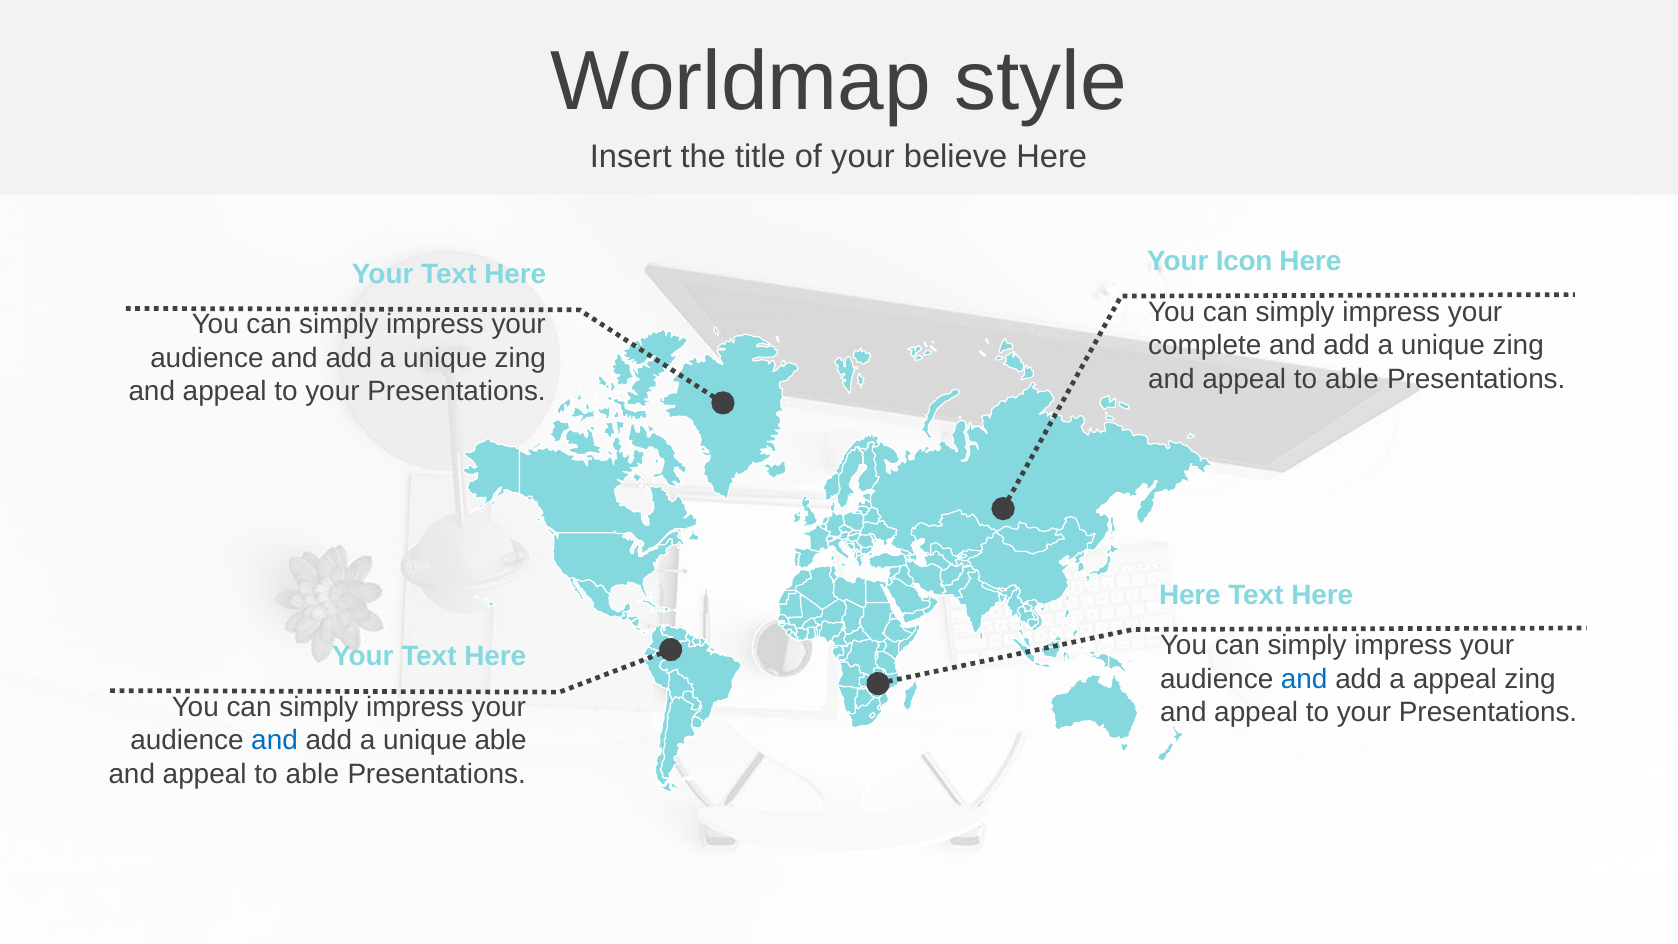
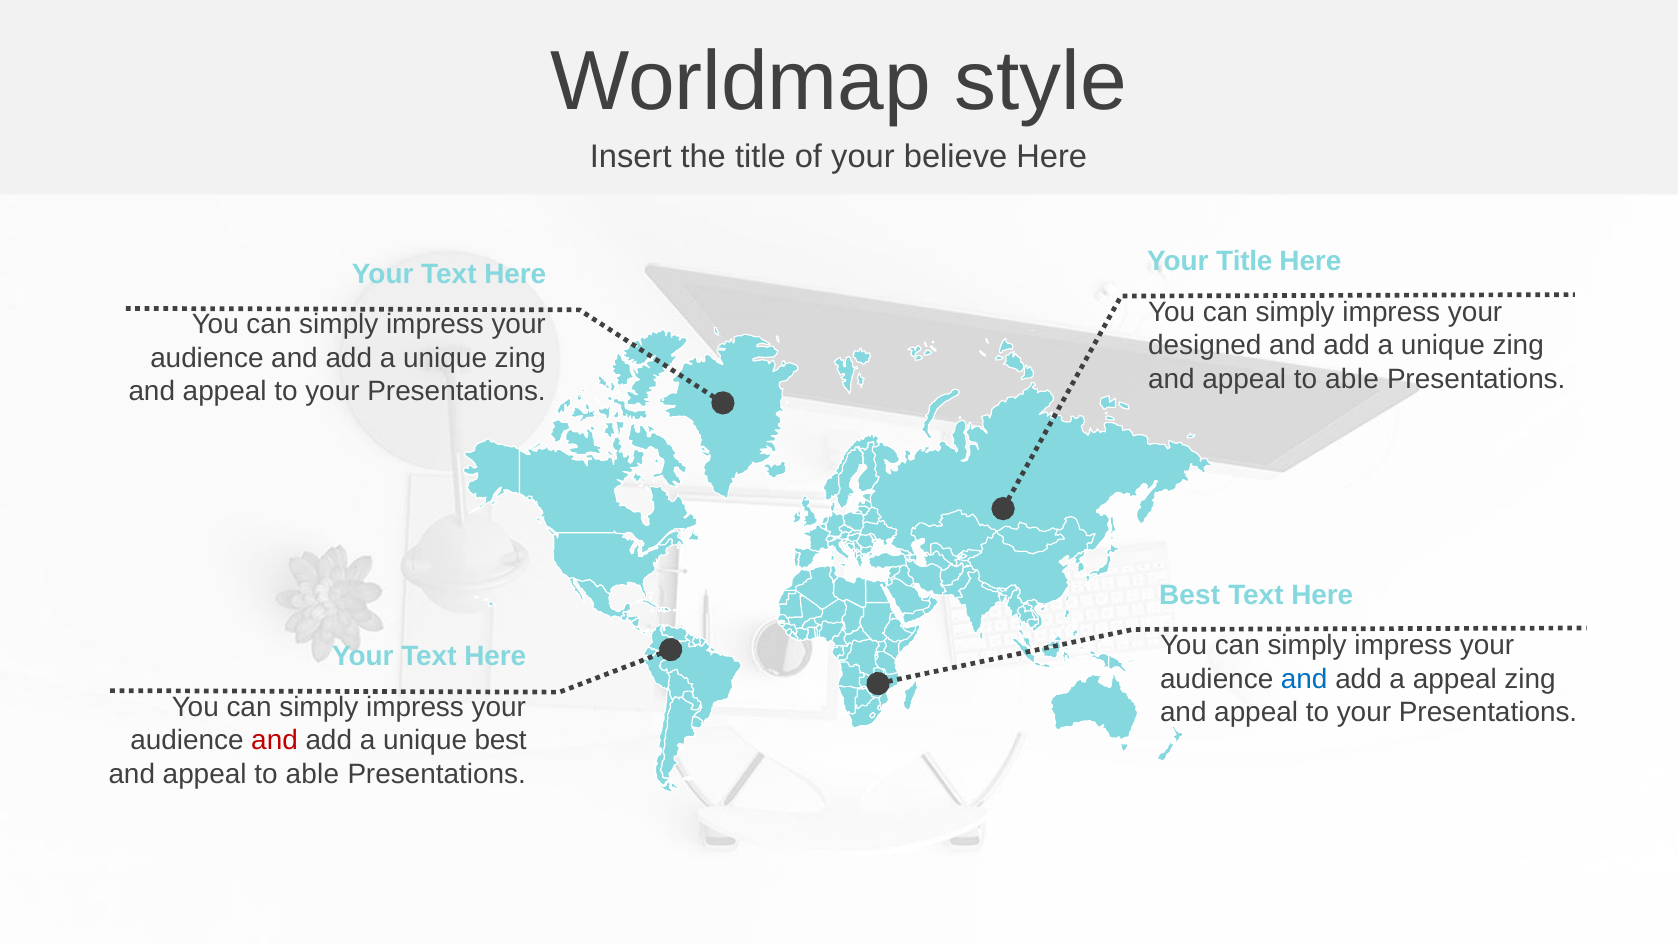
Your Icon: Icon -> Title (1244, 261)
complete: complete -> designed (1205, 345)
Here: Here -> Best (1190, 595)
and colour: blue -> red (275, 740)
unique able: able -> best (501, 740)
